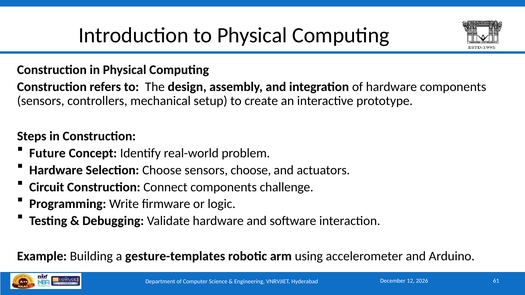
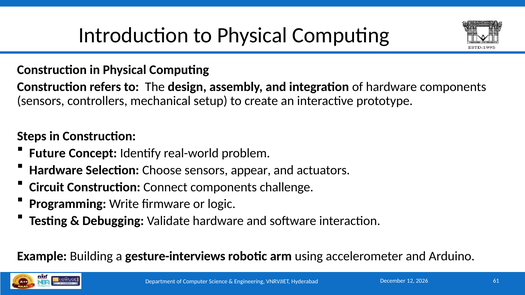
sensors choose: choose -> appear (251, 170)
gesture-templates: gesture-templates -> gesture-interviews (175, 257)
